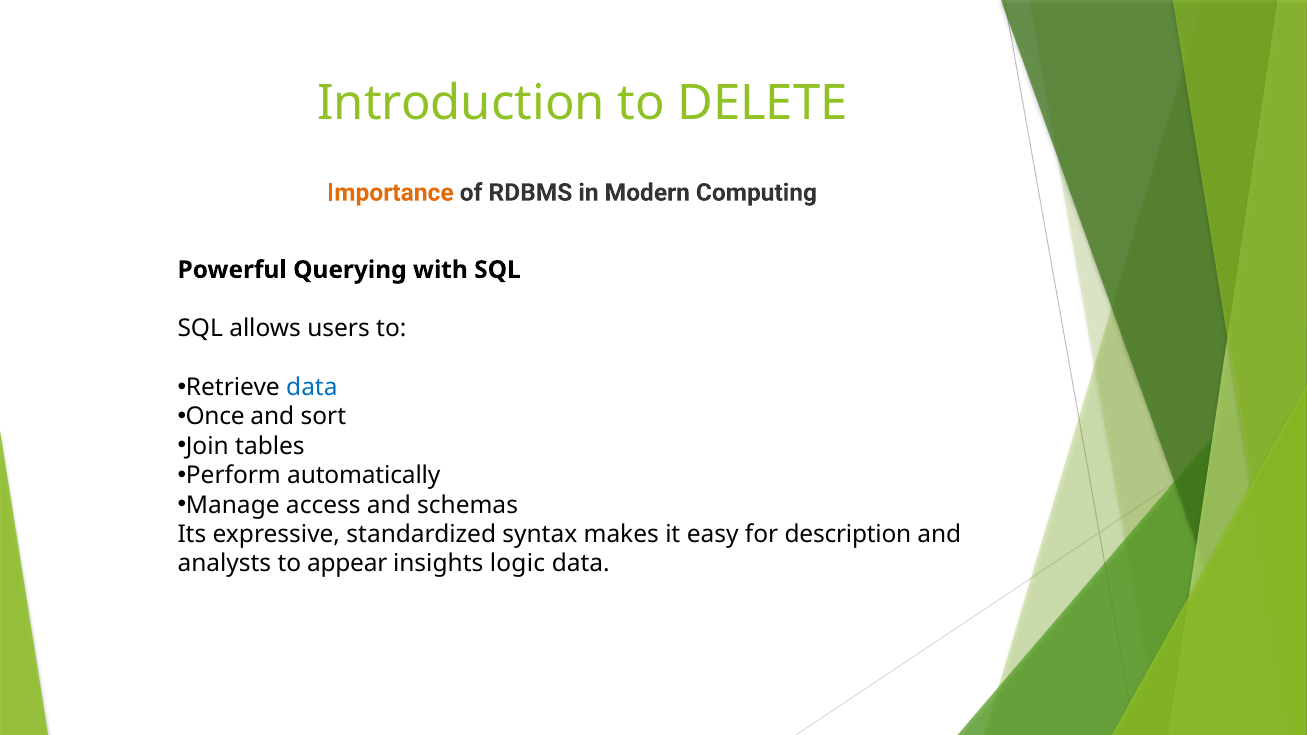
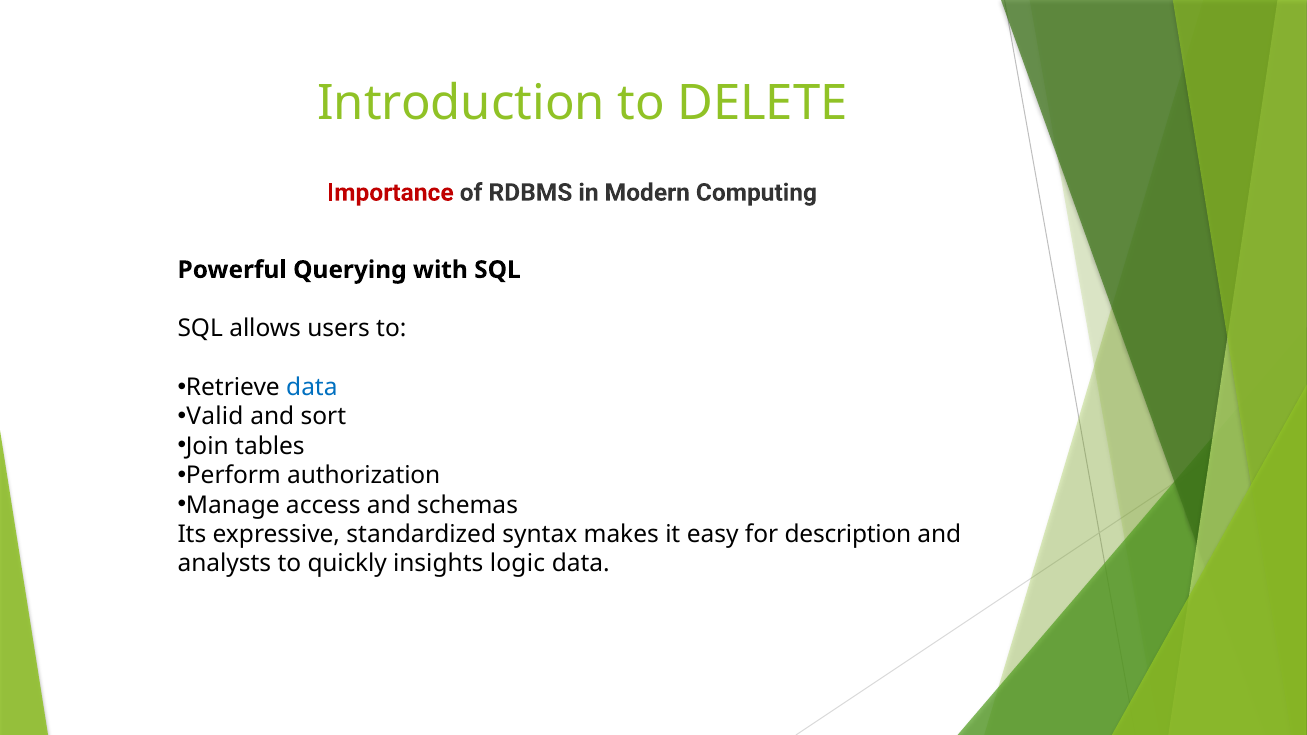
Importance colour: orange -> red (390, 193)
Once: Once -> Valid (215, 417)
automatically: automatically -> authorization (364, 476)
appear: appear -> quickly (347, 564)
